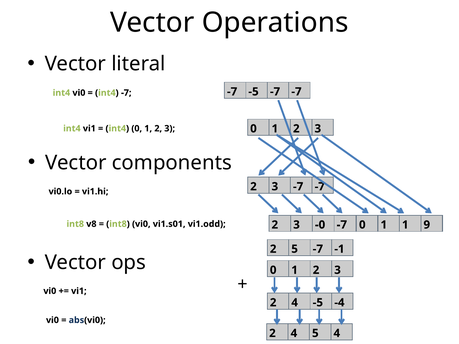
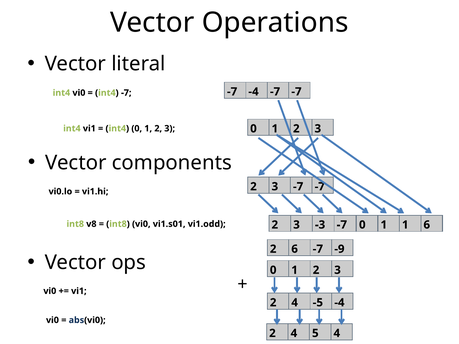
-7 -5: -5 -> -4 (254, 92)
-0: -0 -> -3 (320, 225)
1 9: 9 -> 6 (427, 225)
2 5: 5 -> 6 (295, 249)
-1: -1 -> -9 (339, 249)
